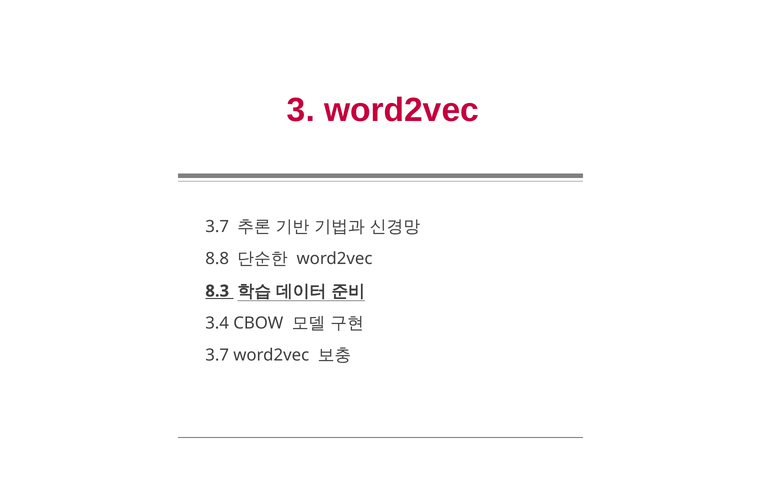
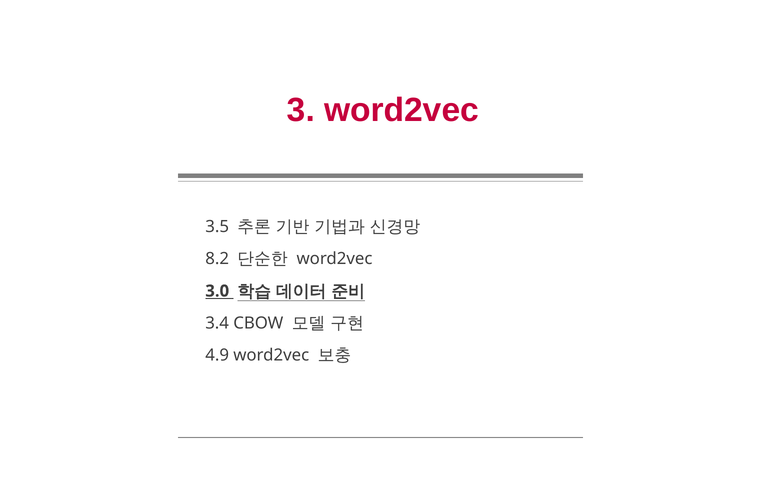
3.7: 3.7 -> 3.5 (217, 227)
8.8: 8.8 -> 8.2 (217, 259)
8.3: 8.3 -> 3.0 (217, 291)
3.7: 3.7 -> 4.9 (217, 355)
